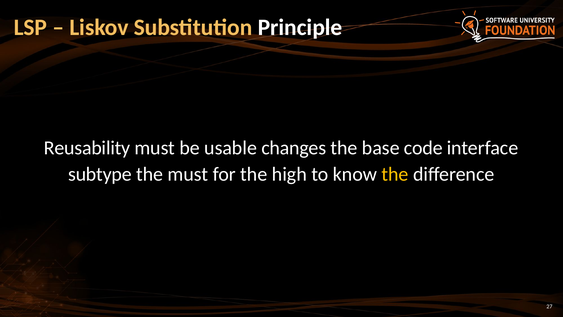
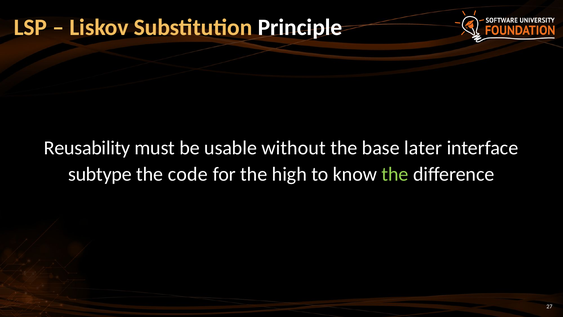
changes: changes -> without (294, 148)
code: code -> later (423, 148)
the must: must -> code (188, 174)
the colour: yellow -> light green (395, 174)
